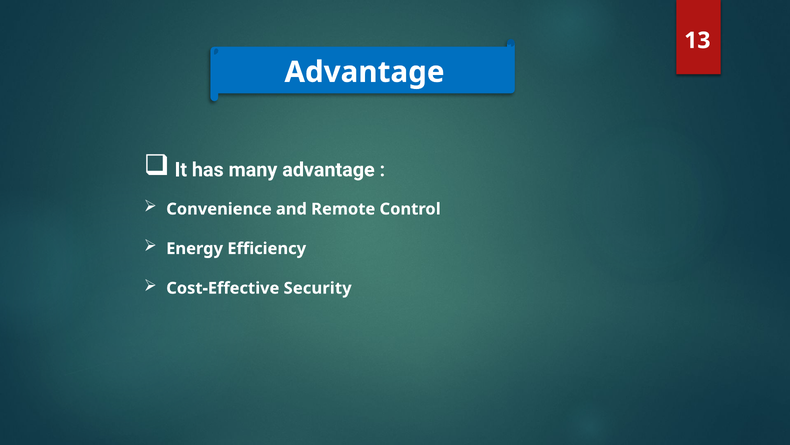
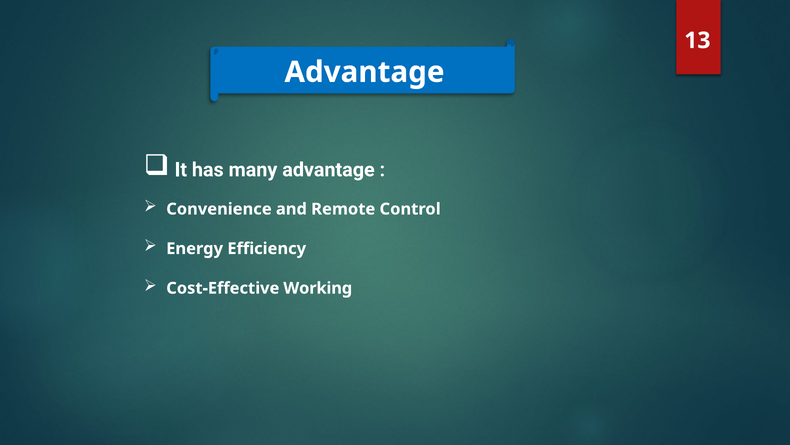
Security: Security -> Working (318, 288)
